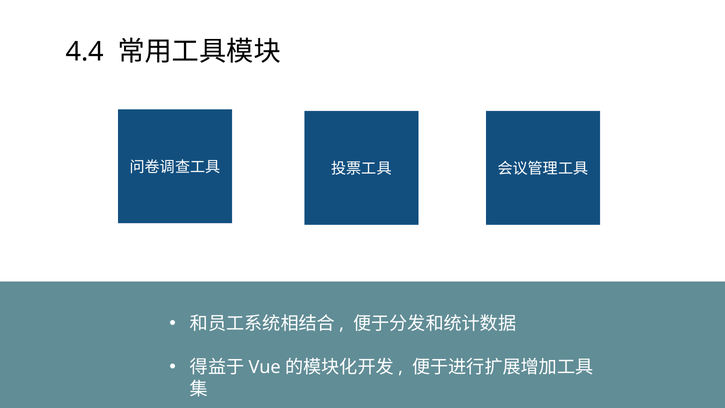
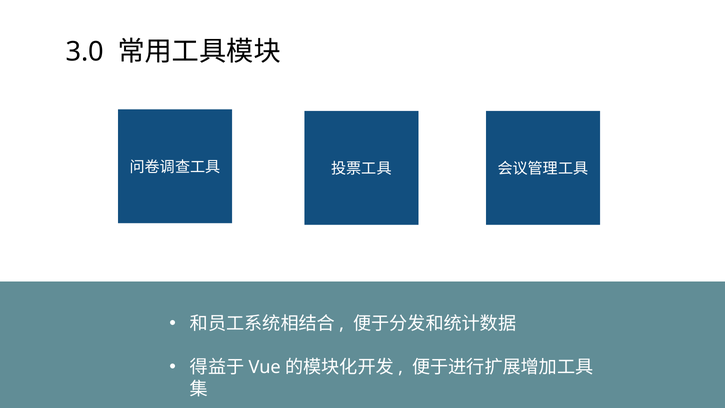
4.4: 4.4 -> 3.0 (85, 52)
